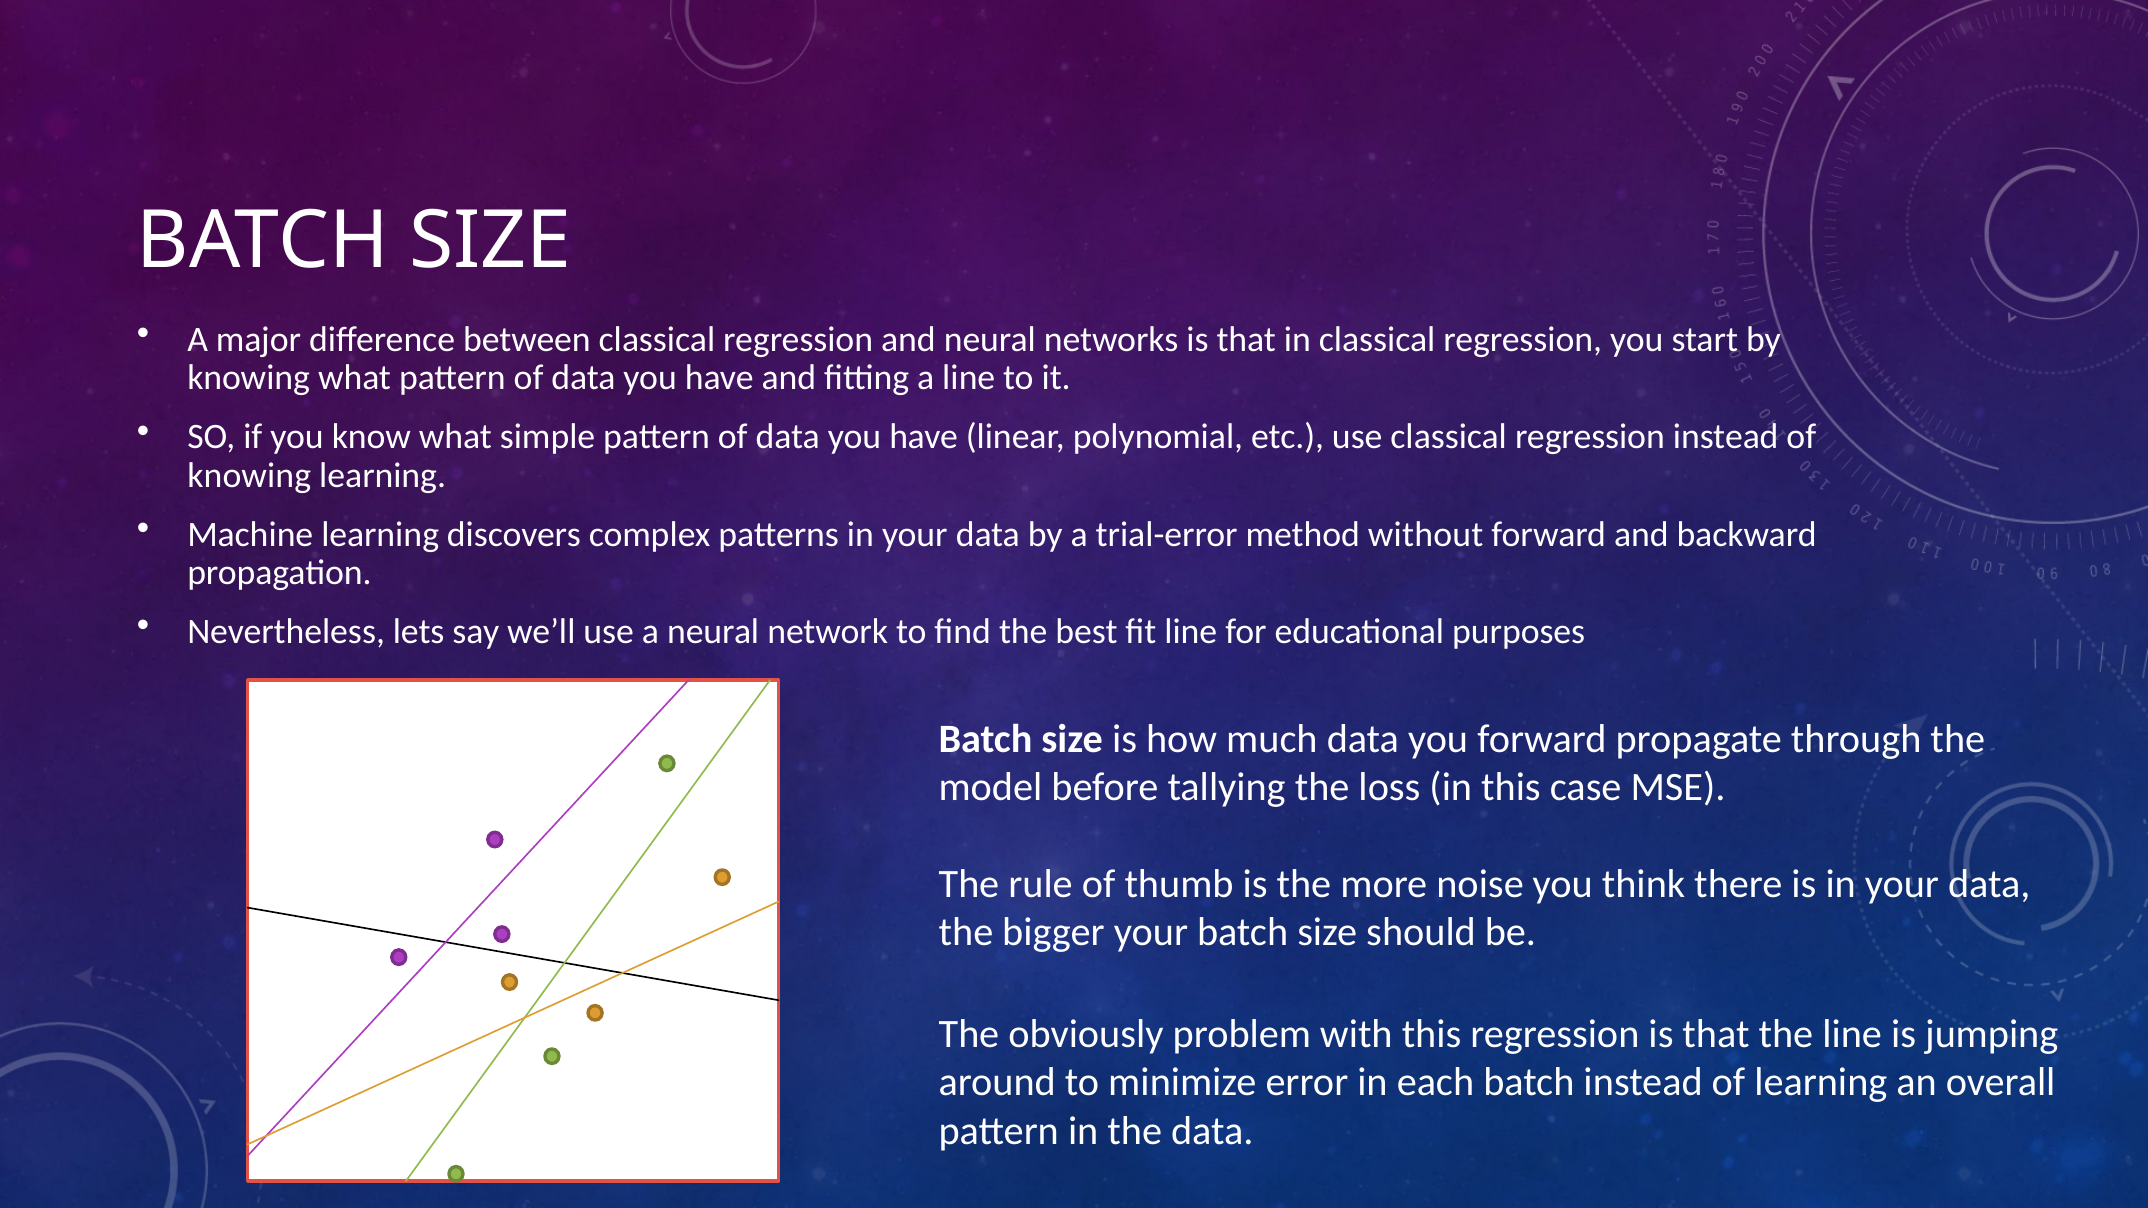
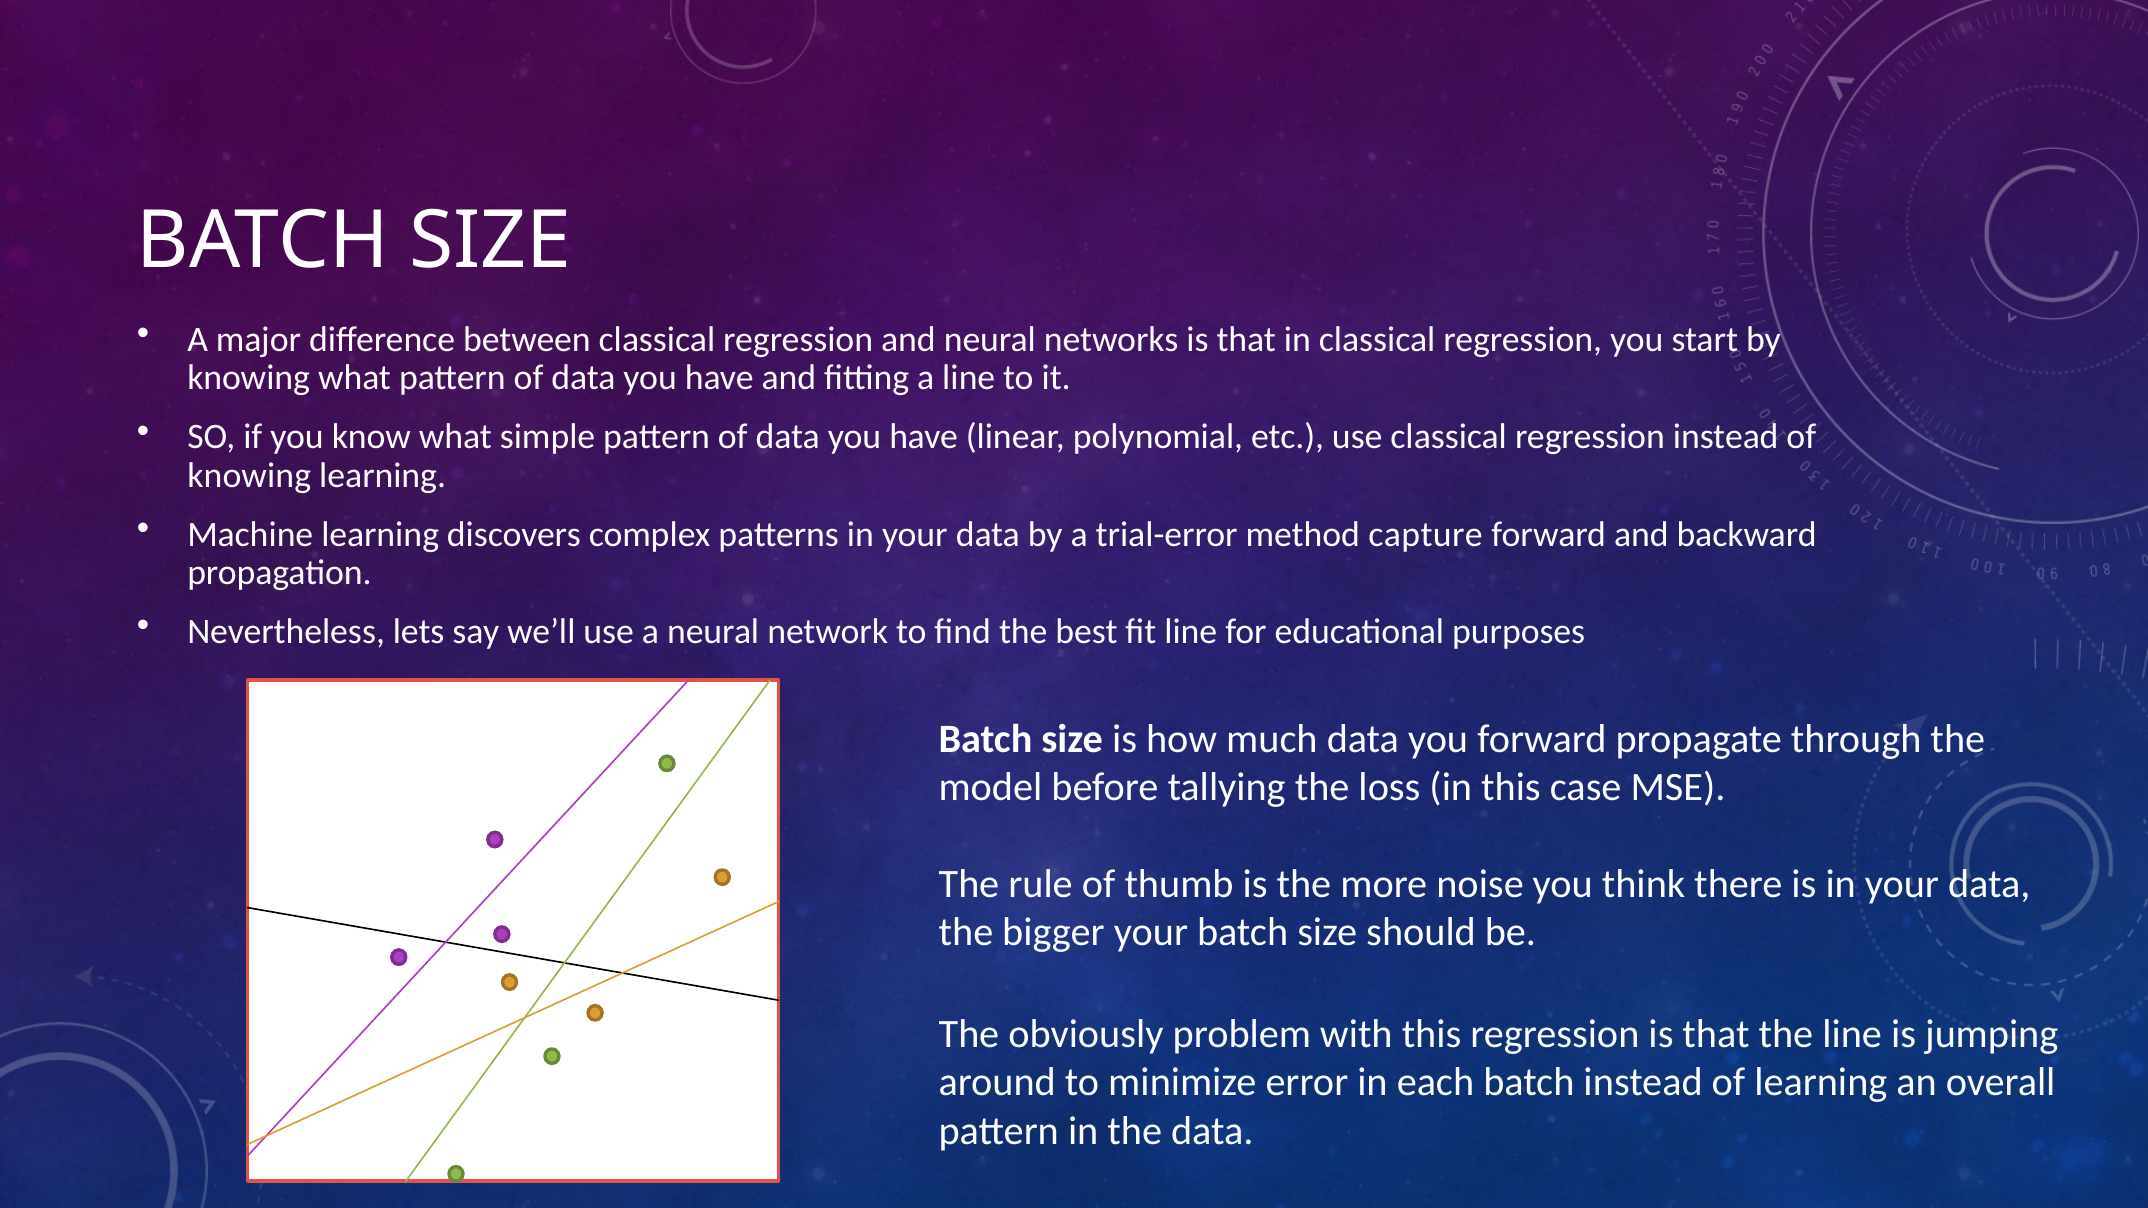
without: without -> capture (1426, 534)
